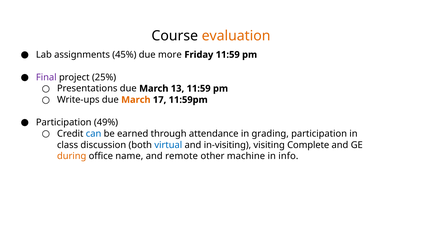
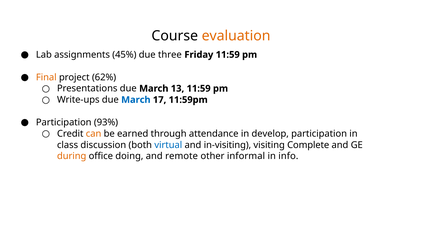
more: more -> three (170, 55)
Final colour: purple -> orange (46, 77)
25%: 25% -> 62% (104, 77)
March colour: orange -> blue (136, 100)
49%: 49% -> 93% (106, 122)
can colour: blue -> orange (94, 133)
grading: grading -> develop (270, 133)
name: name -> doing (129, 156)
machine: machine -> informal (246, 156)
